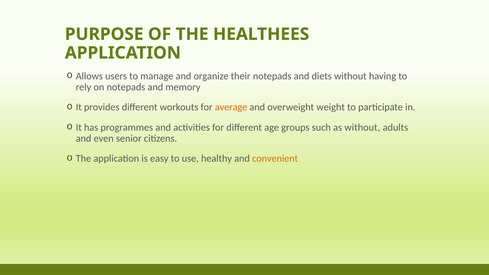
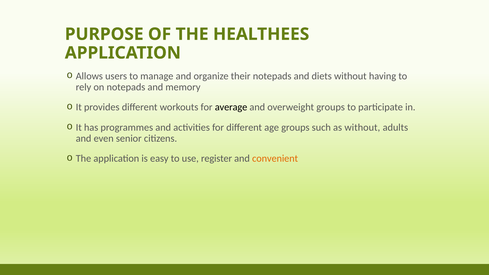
average colour: orange -> black (231, 107)
overweight weight: weight -> groups (331, 107)
healthy: healthy -> register (217, 159)
